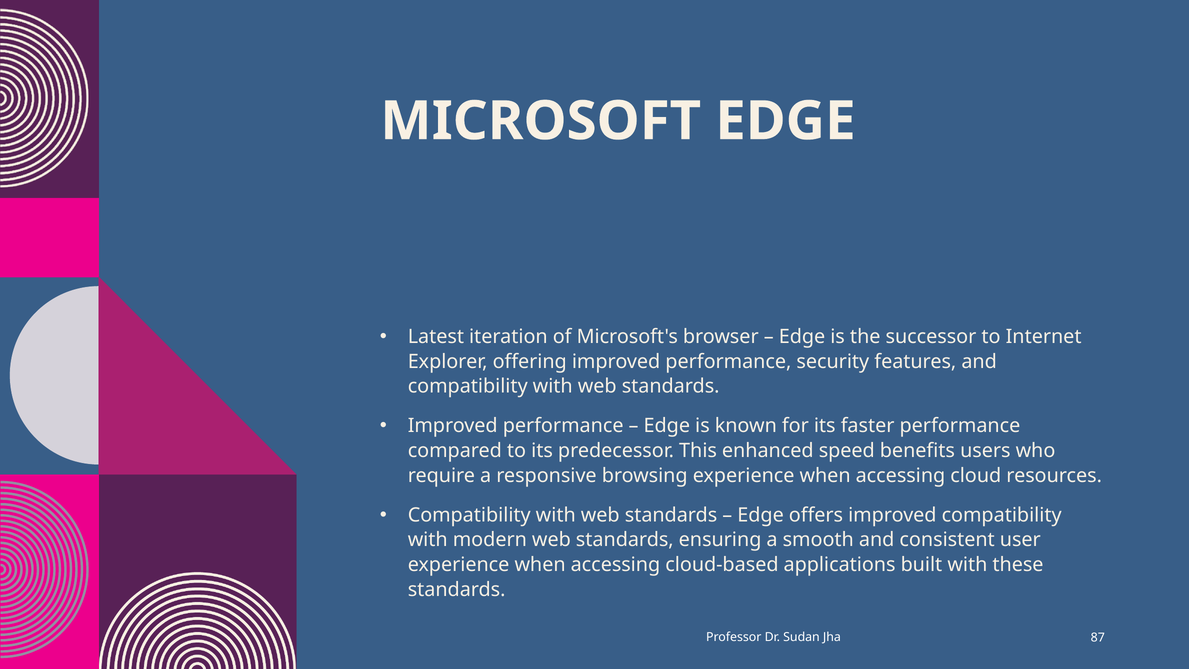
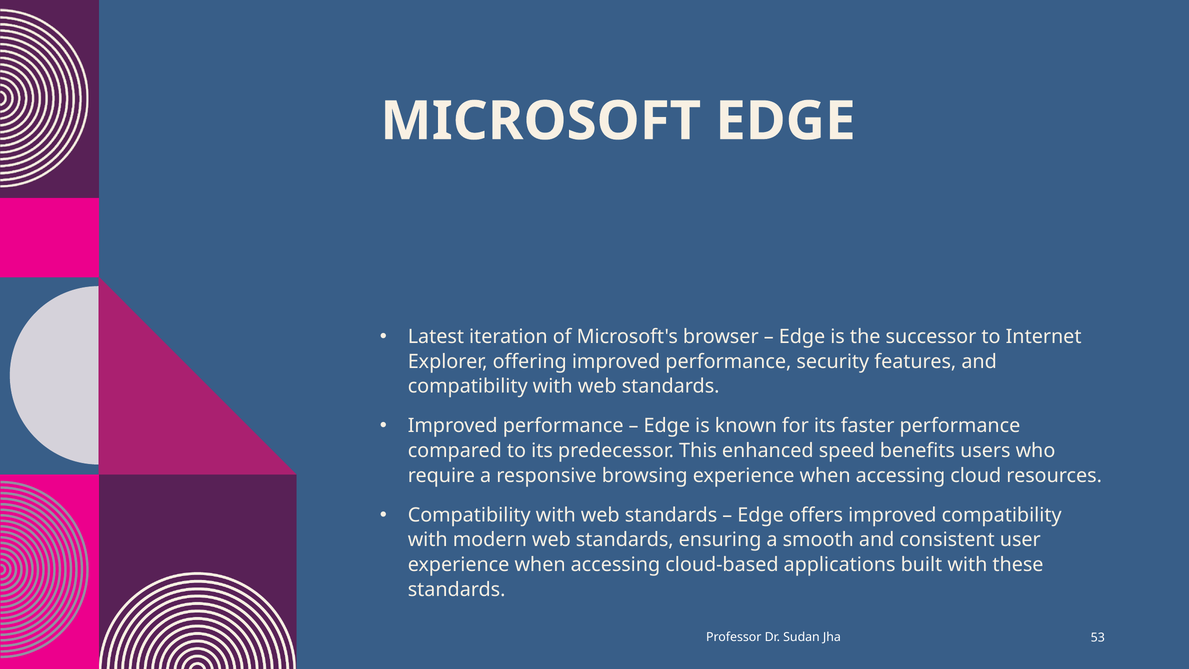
87: 87 -> 53 (1098, 638)
